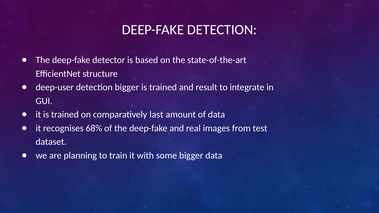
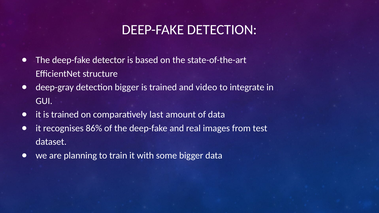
deep-user: deep-user -> deep-gray (55, 87)
result: result -> video (206, 87)
68%: 68% -> 86% (94, 128)
